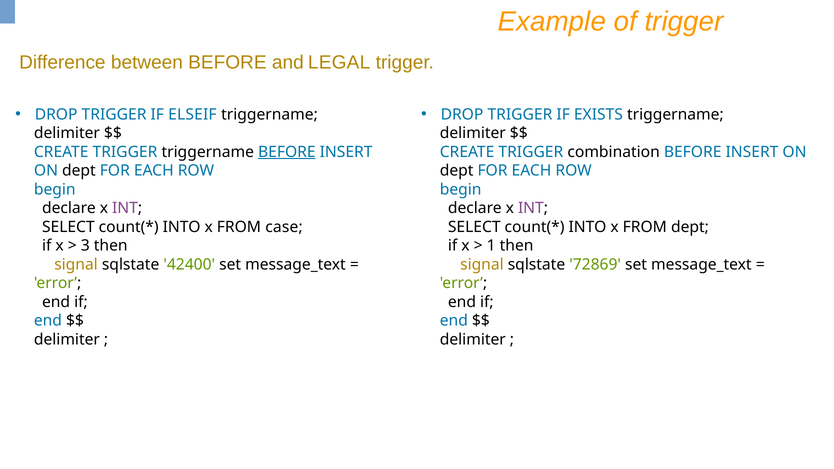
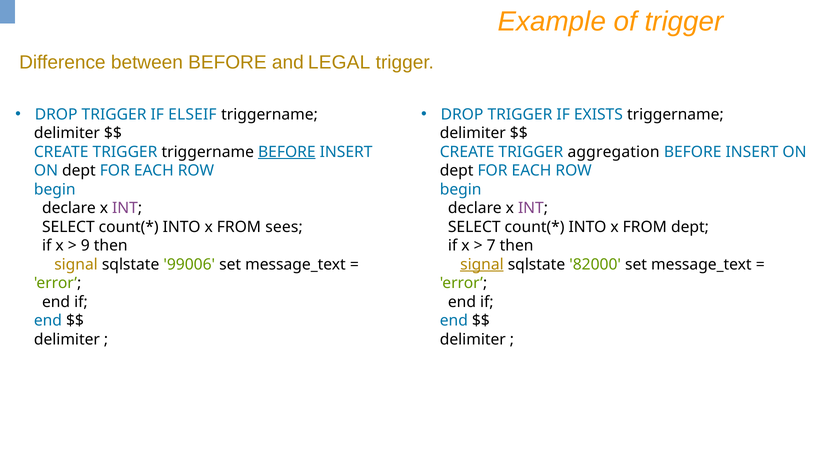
combination: combination -> aggregation (614, 152)
case: case -> sees (284, 227)
3: 3 -> 9 (85, 246)
1: 1 -> 7 (491, 246)
42400: 42400 -> 99006 (189, 265)
signal underline: none -> present (482, 265)
72869: 72869 -> 82000 (595, 265)
